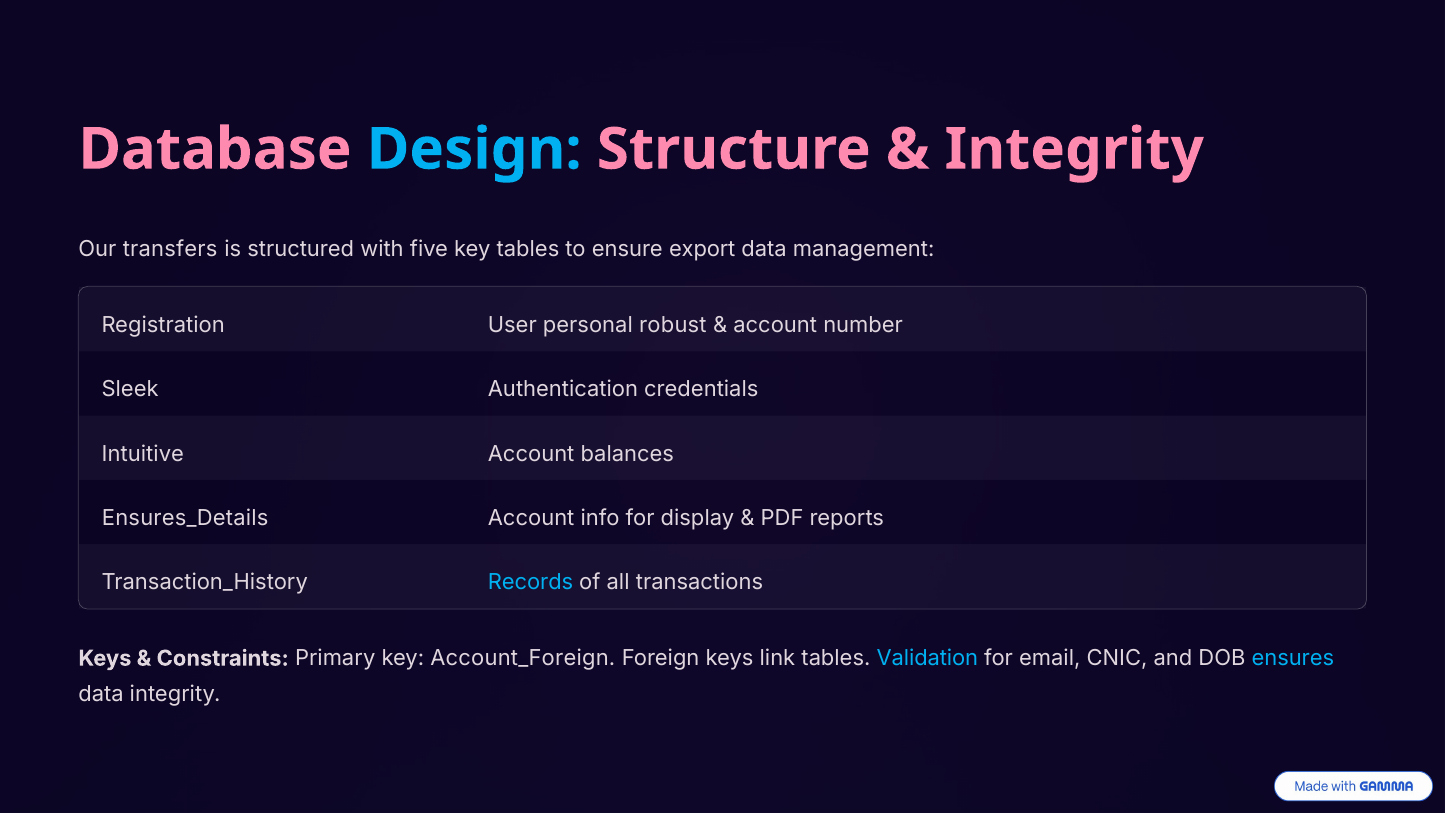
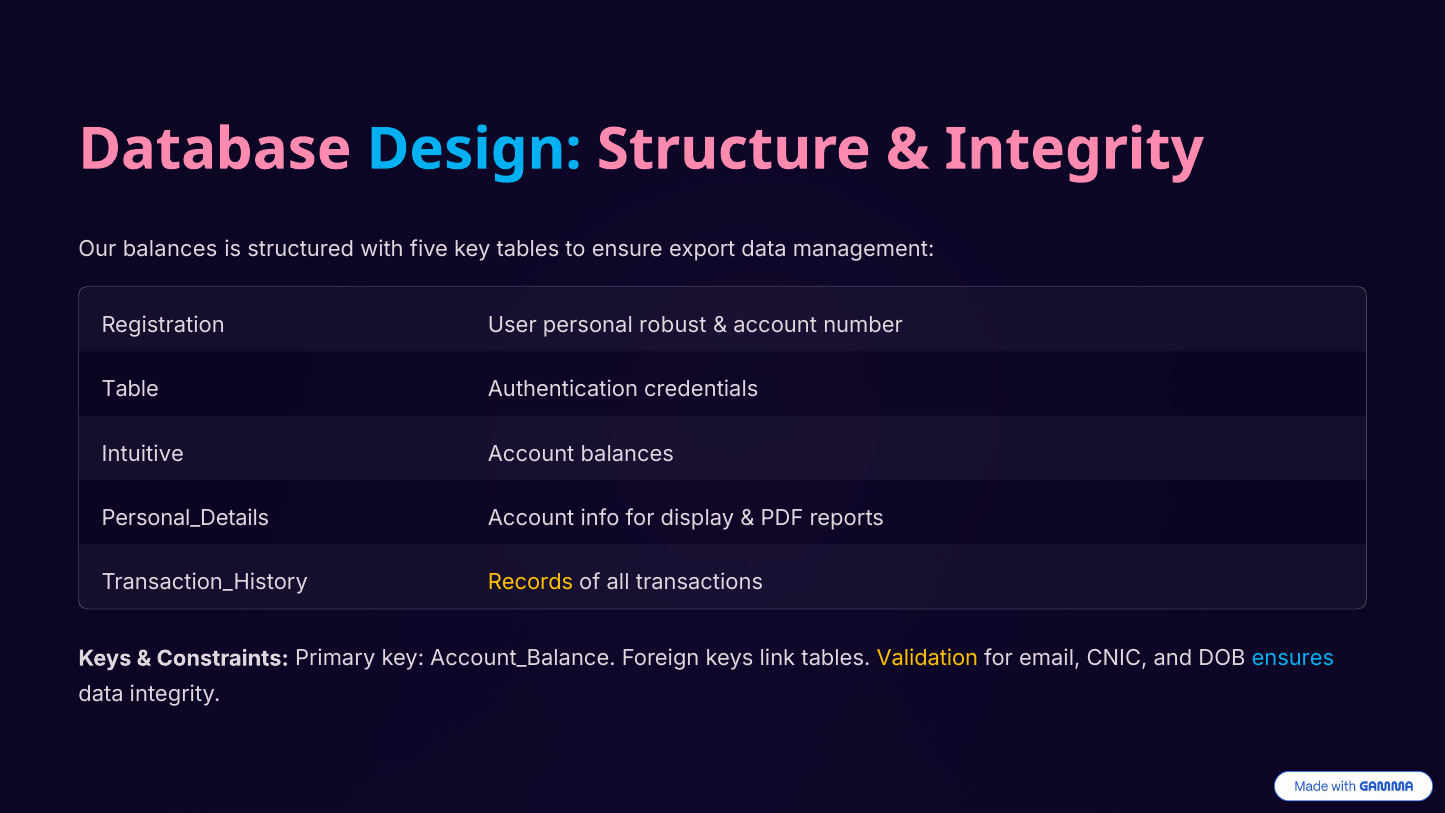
Our transfers: transfers -> balances (170, 249)
Sleek: Sleek -> Table (130, 390)
Ensures_Details: Ensures_Details -> Personal_Details (185, 518)
Records colour: light blue -> yellow (531, 582)
Account_Foreign: Account_Foreign -> Account_Balance (523, 658)
Validation colour: light blue -> yellow (927, 658)
